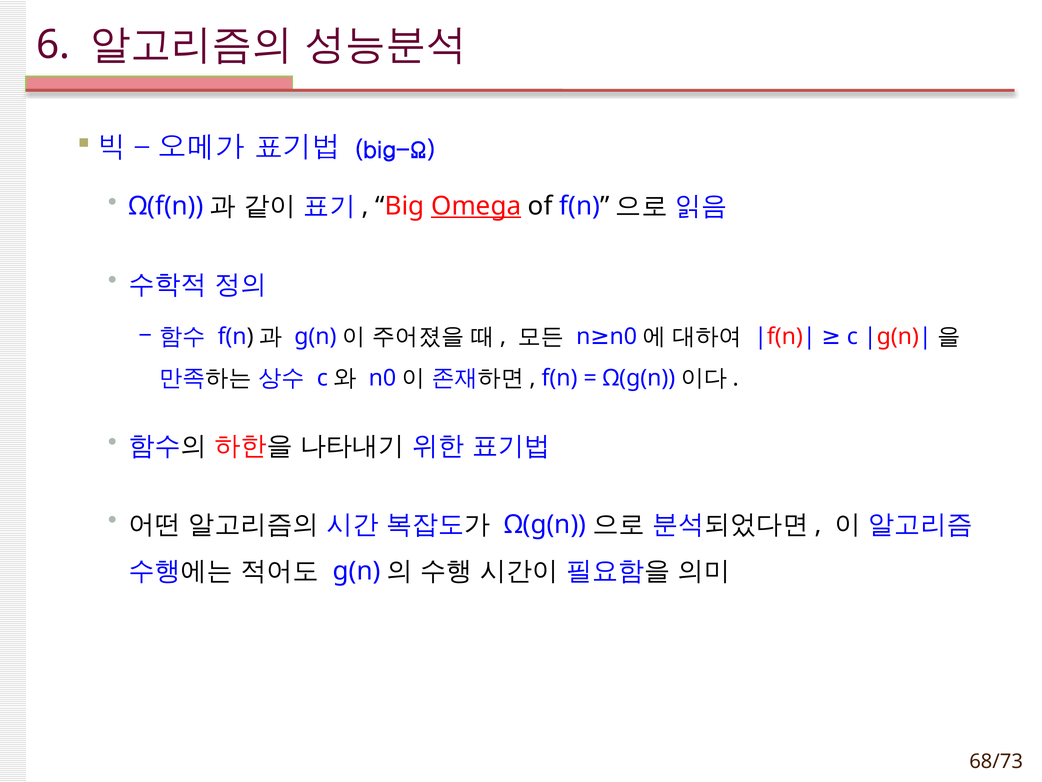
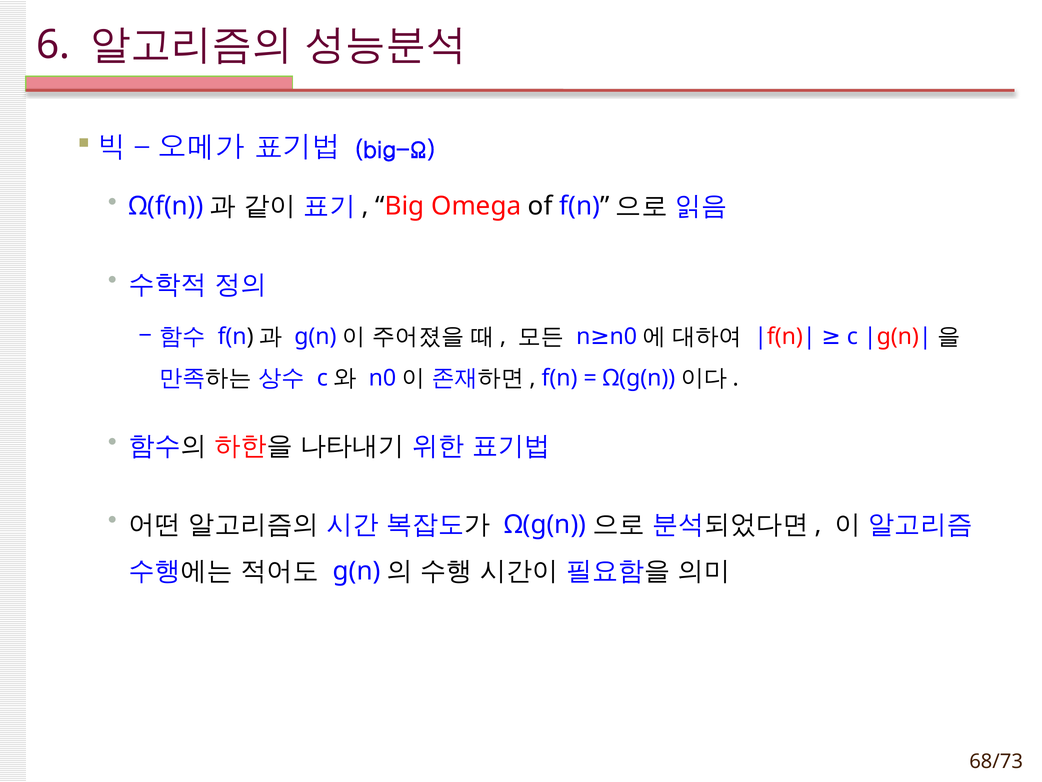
Omega underline: present -> none (476, 206)
